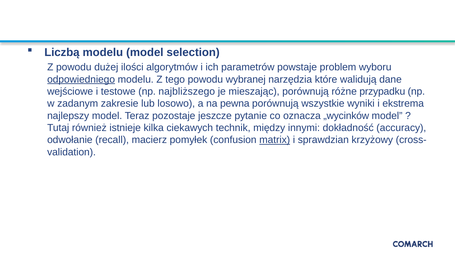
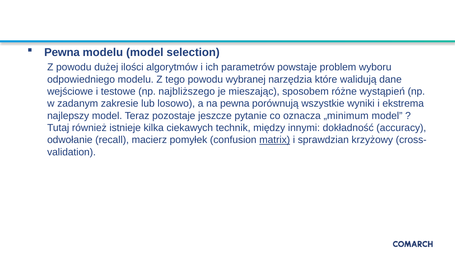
Liczbą: Liczbą -> Pewna (62, 52)
odpowiedniego underline: present -> none (81, 79)
mieszając porównują: porównują -> sposobem (306, 91)
przypadku: przypadku -> wystąpień (382, 91)
„wycinków: „wycinków -> „minimum (346, 116)
